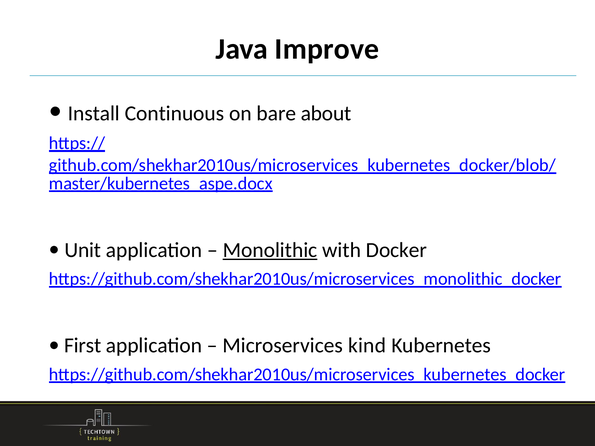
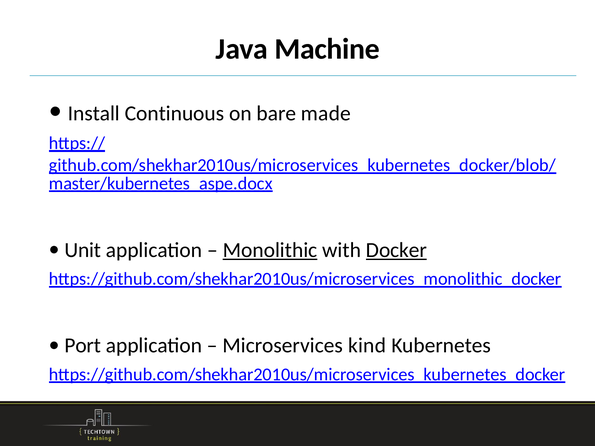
Improve: Improve -> Machine (327, 49)
about: about -> made (326, 113)
Docker underline: none -> present (396, 250)
First: First -> Port (83, 346)
